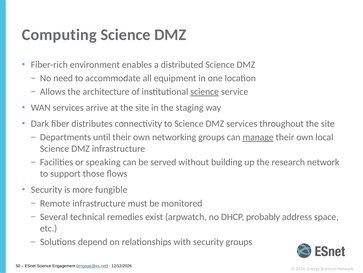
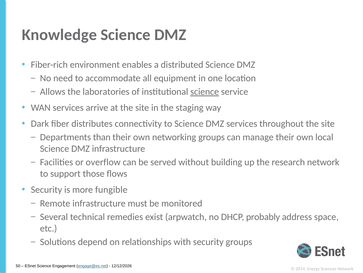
Computing: Computing -> Knowledge (59, 35)
architecture: architecture -> laboratories (106, 92)
until: until -> than (102, 137)
manage underline: present -> none (258, 137)
speaking: speaking -> overflow (103, 162)
